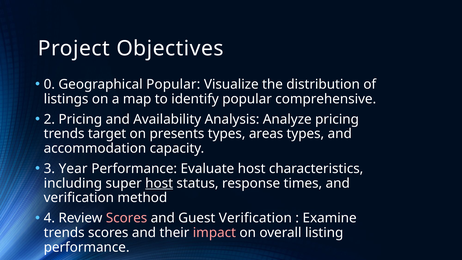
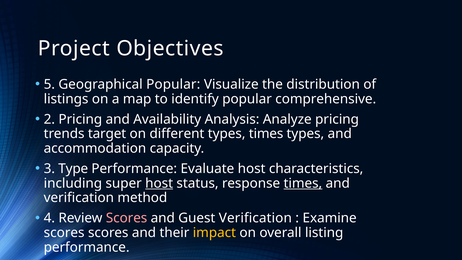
0: 0 -> 5 (49, 84)
presents: presents -> different (177, 134)
types areas: areas -> times (266, 134)
3 Year: Year -> Type (73, 169)
times underline: none -> present (303, 183)
trends: trends -> scores (64, 233)
impact colour: pink -> yellow (214, 233)
